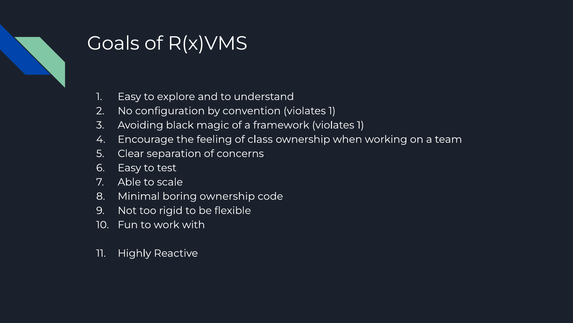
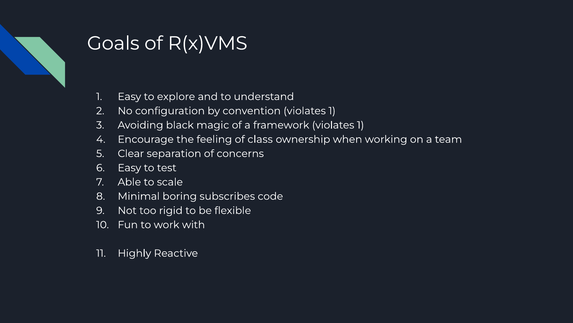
boring ownership: ownership -> subscribes (227, 196)
